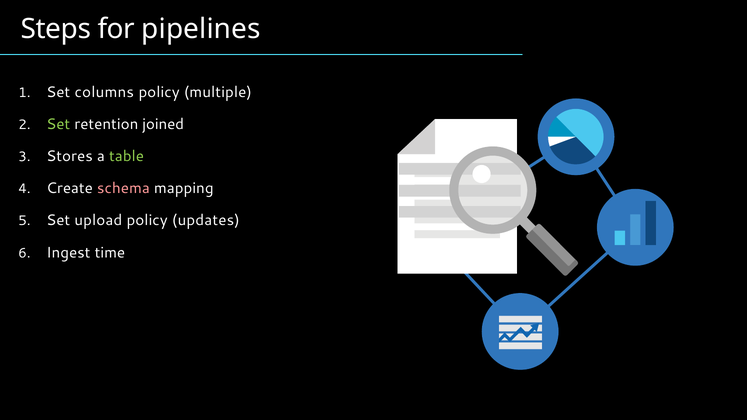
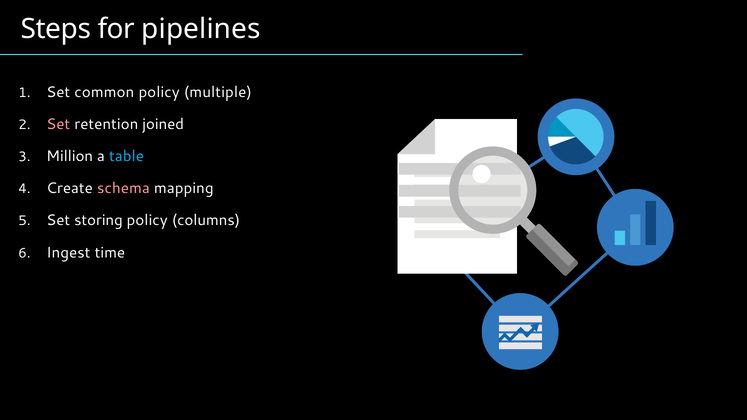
columns: columns -> common (104, 92)
Set colour: light green -> pink (58, 124)
Stores: Stores -> Million (70, 156)
table colour: light green -> light blue (127, 156)
upload: upload -> storing (98, 221)
updates: updates -> columns (206, 221)
